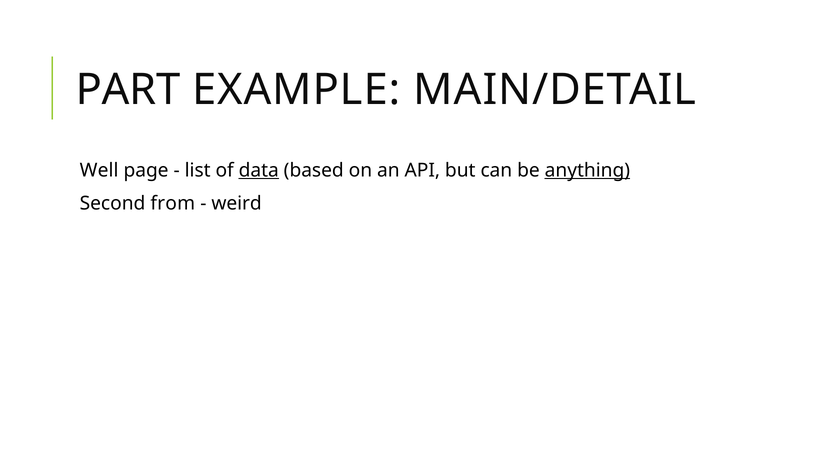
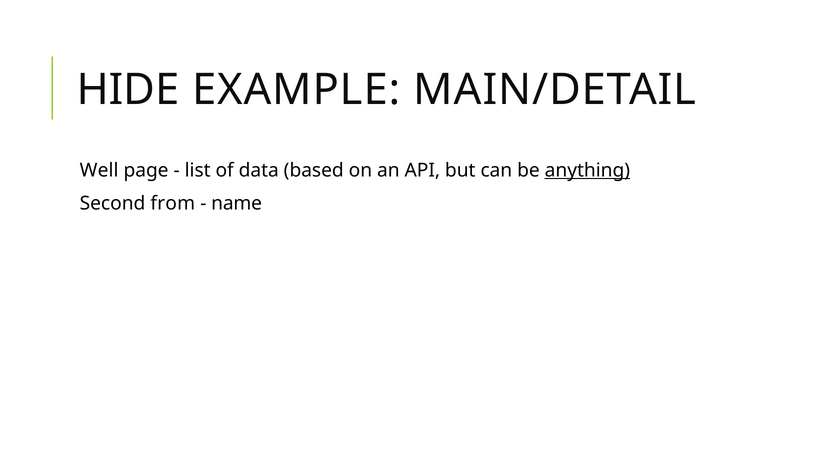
PART: PART -> HIDE (128, 90)
data underline: present -> none (259, 170)
weird: weird -> name (237, 203)
